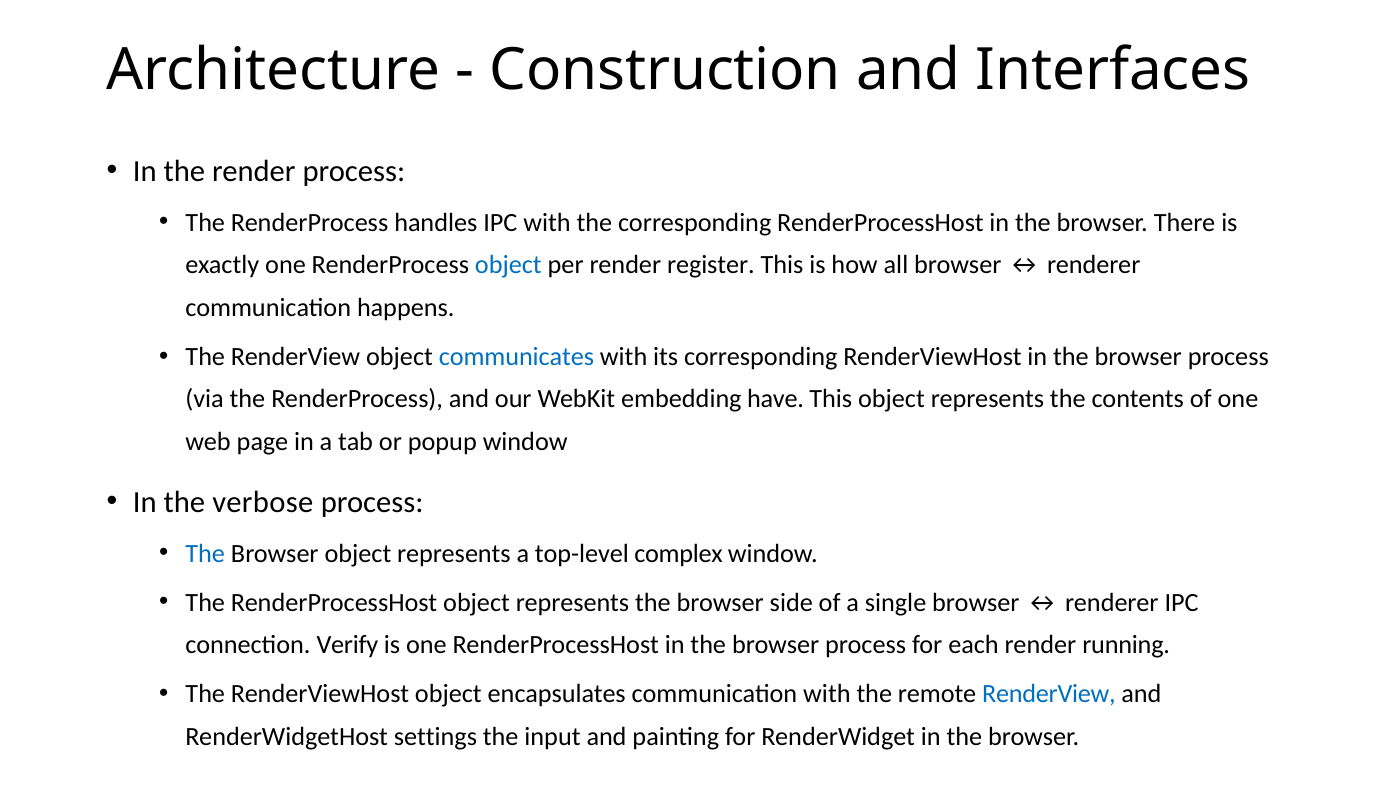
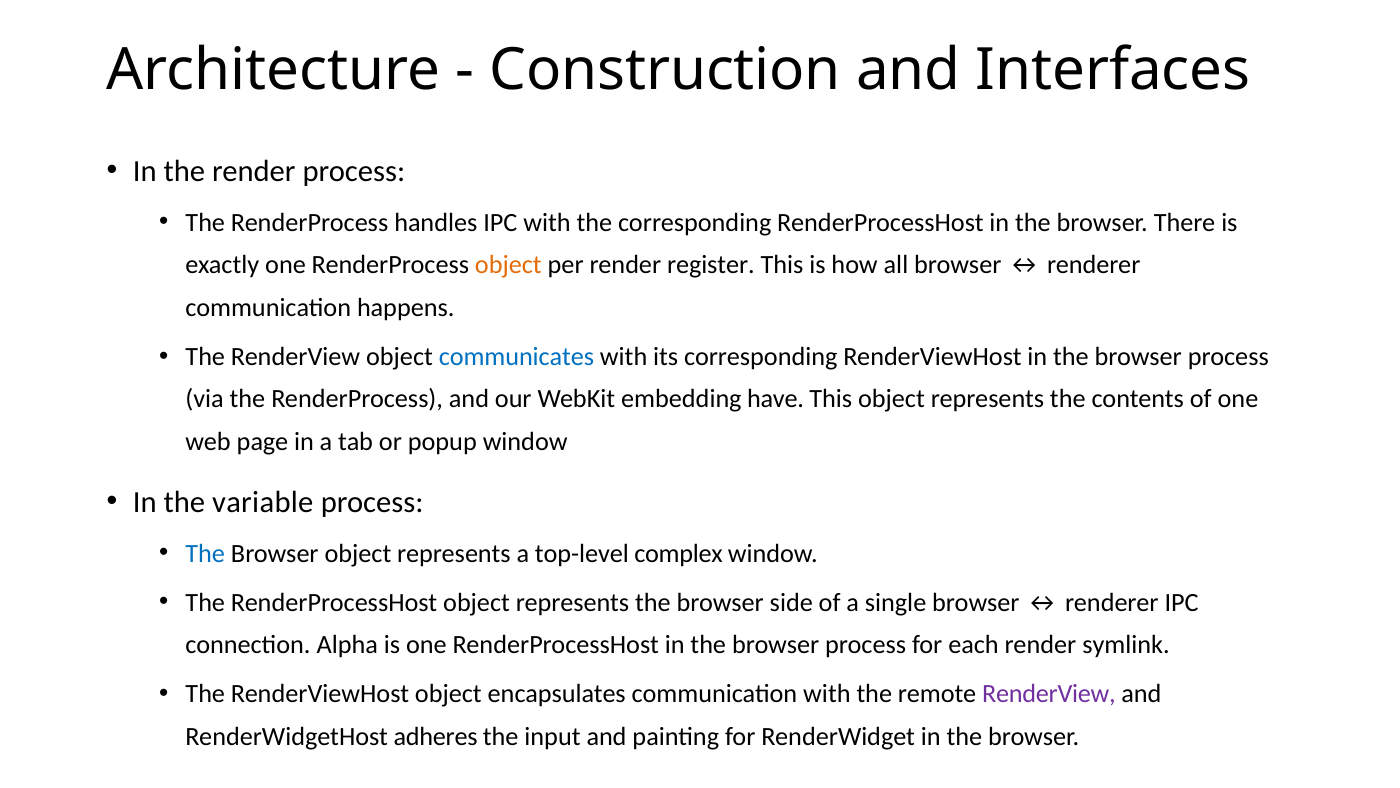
object colour: blue -> orange (508, 265)
verbose: verbose -> variable (263, 502)
Verify: Verify -> Alpha (347, 645)
running: running -> symlink (1126, 645)
RenderView colour: blue -> purple (1049, 694)
settings: settings -> adheres (436, 736)
